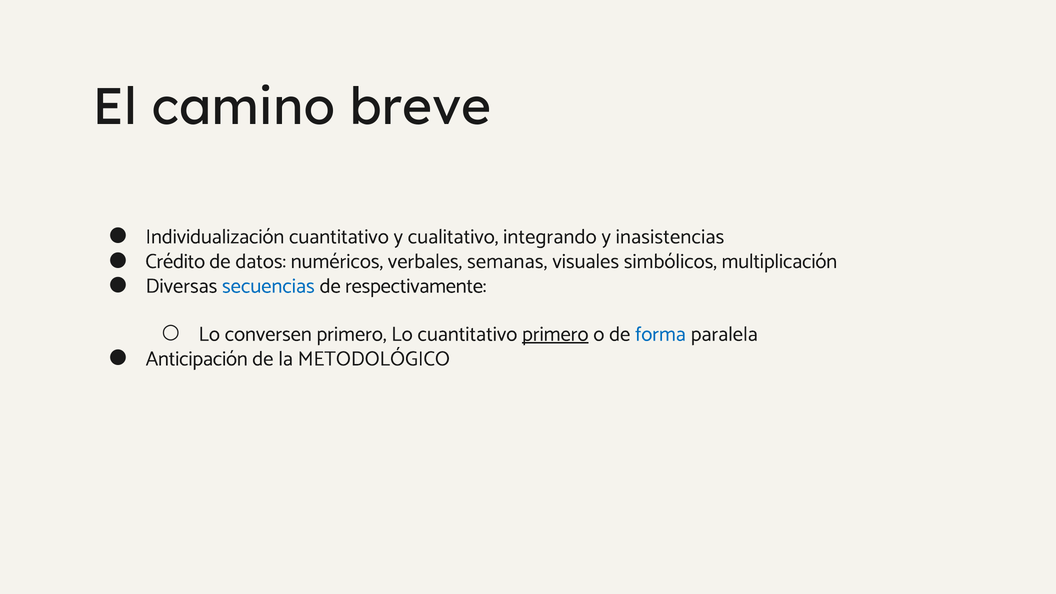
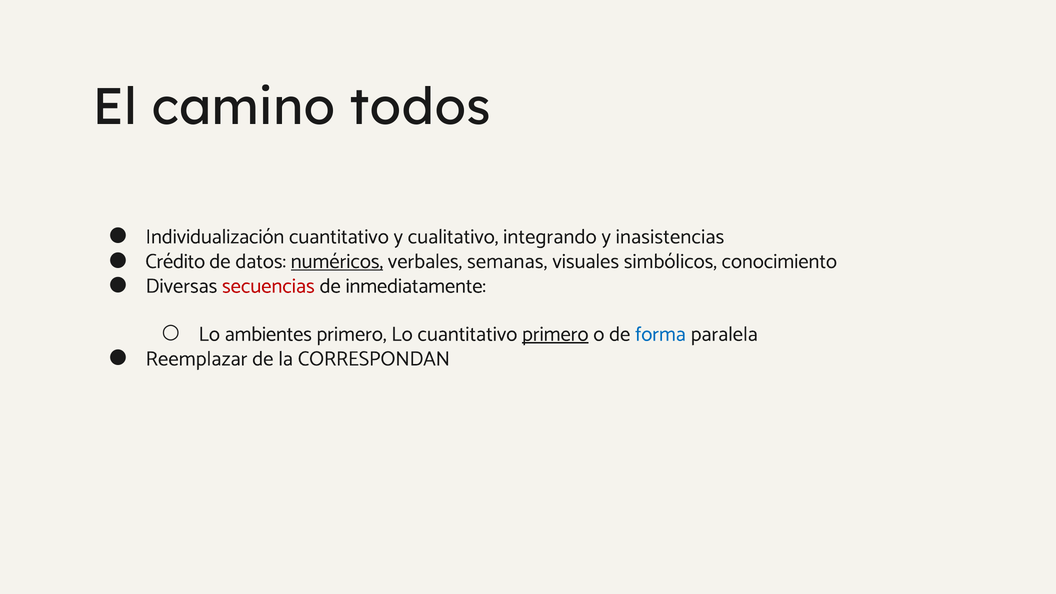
breve: breve -> todos (420, 107)
numéricos underline: none -> present (337, 261)
multiplicación: multiplicación -> conocimiento (779, 261)
secuencias colour: blue -> red (268, 286)
respectivamente: respectivamente -> inmediatamente (416, 286)
conversen: conversen -> ambientes (268, 334)
Anticipación: Anticipación -> Reemplazar (197, 359)
METODOLÓGICO: METODOLÓGICO -> CORRESPONDAN (374, 359)
